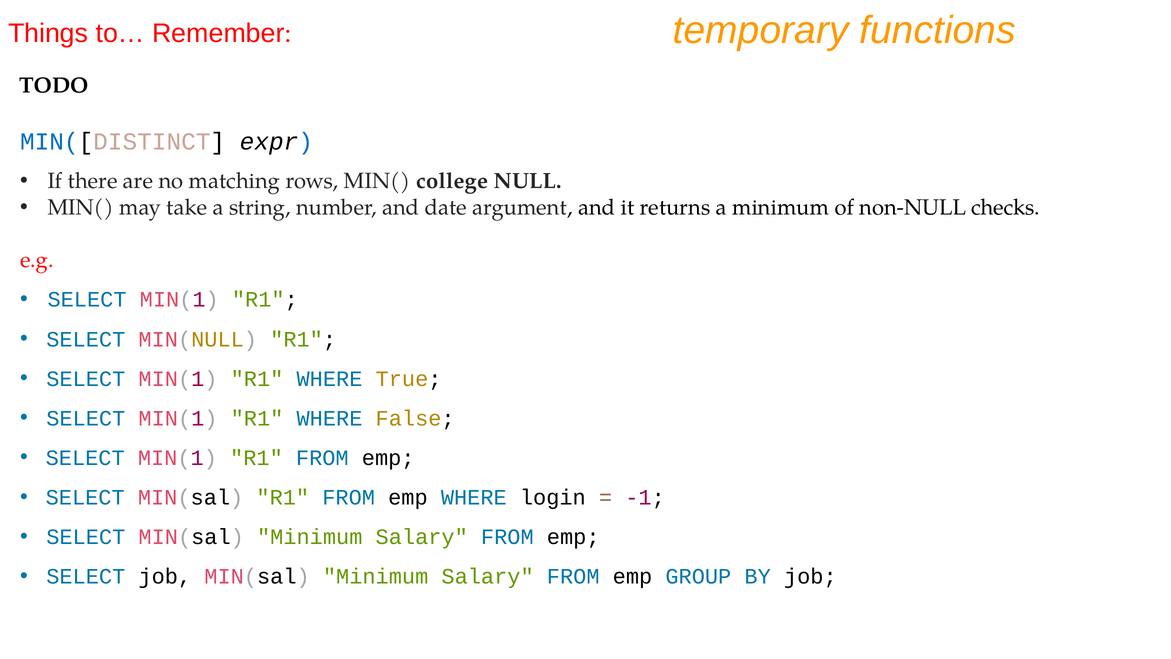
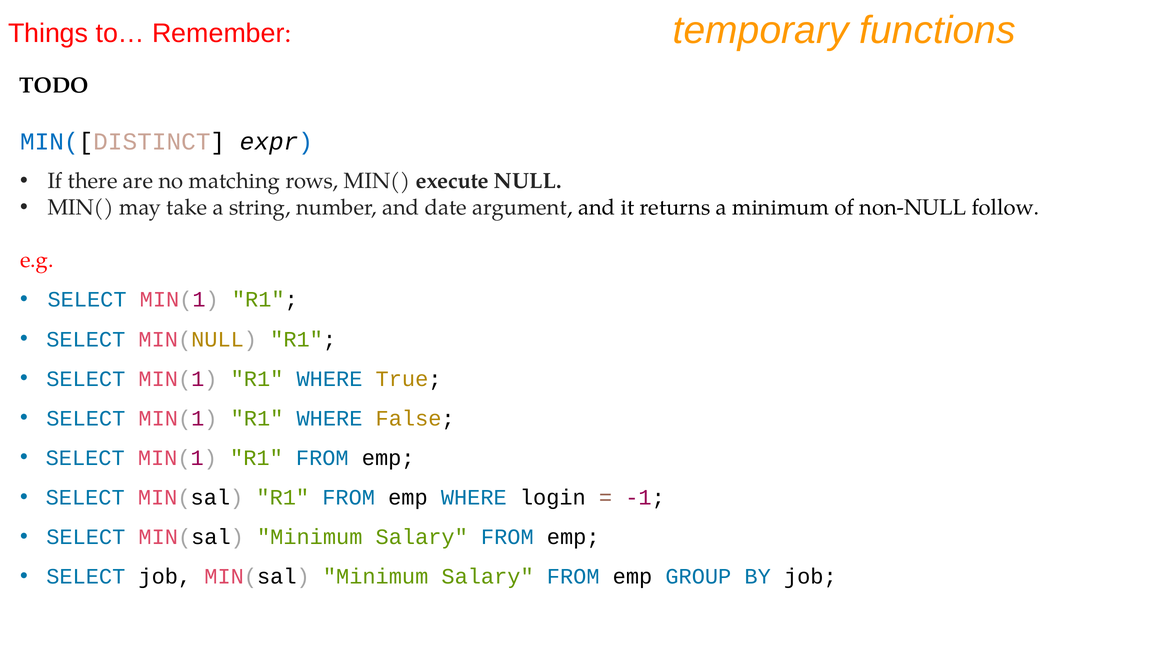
college: college -> execute (452, 181)
checks: checks -> follow (1006, 207)
